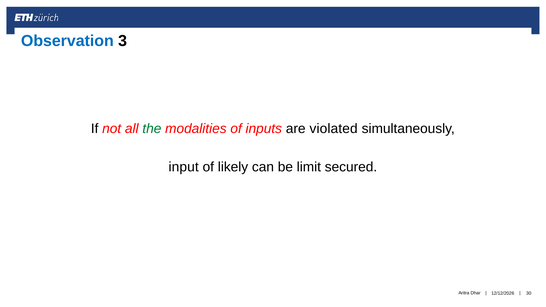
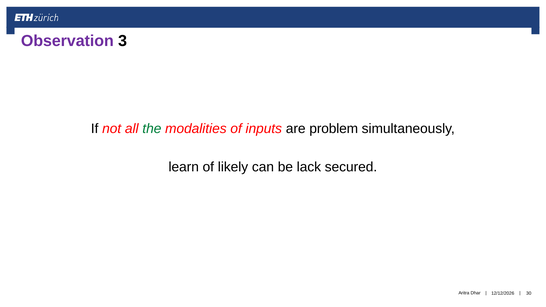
Observation colour: blue -> purple (67, 41)
violated: violated -> problem (334, 129)
input: input -> learn (184, 167)
limit: limit -> lack (309, 167)
